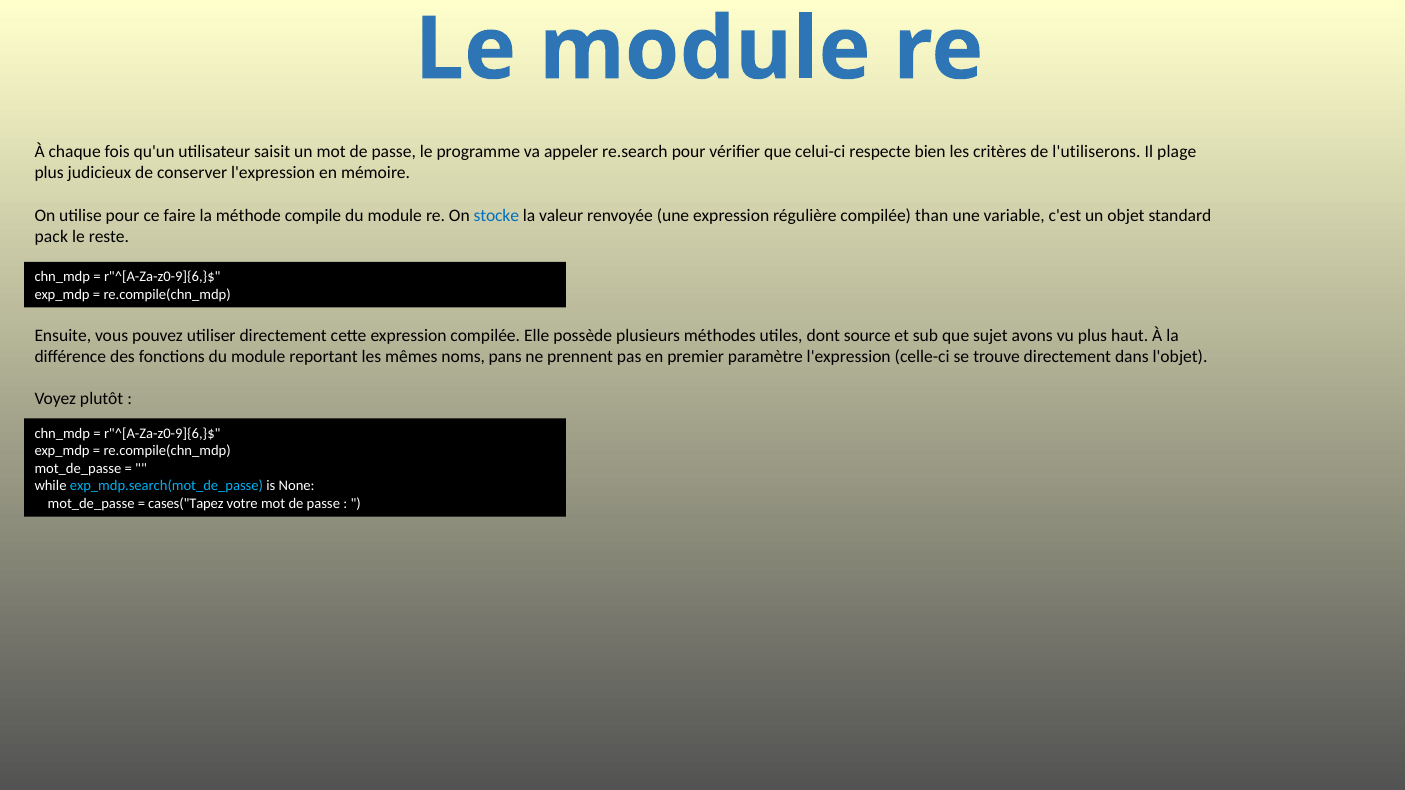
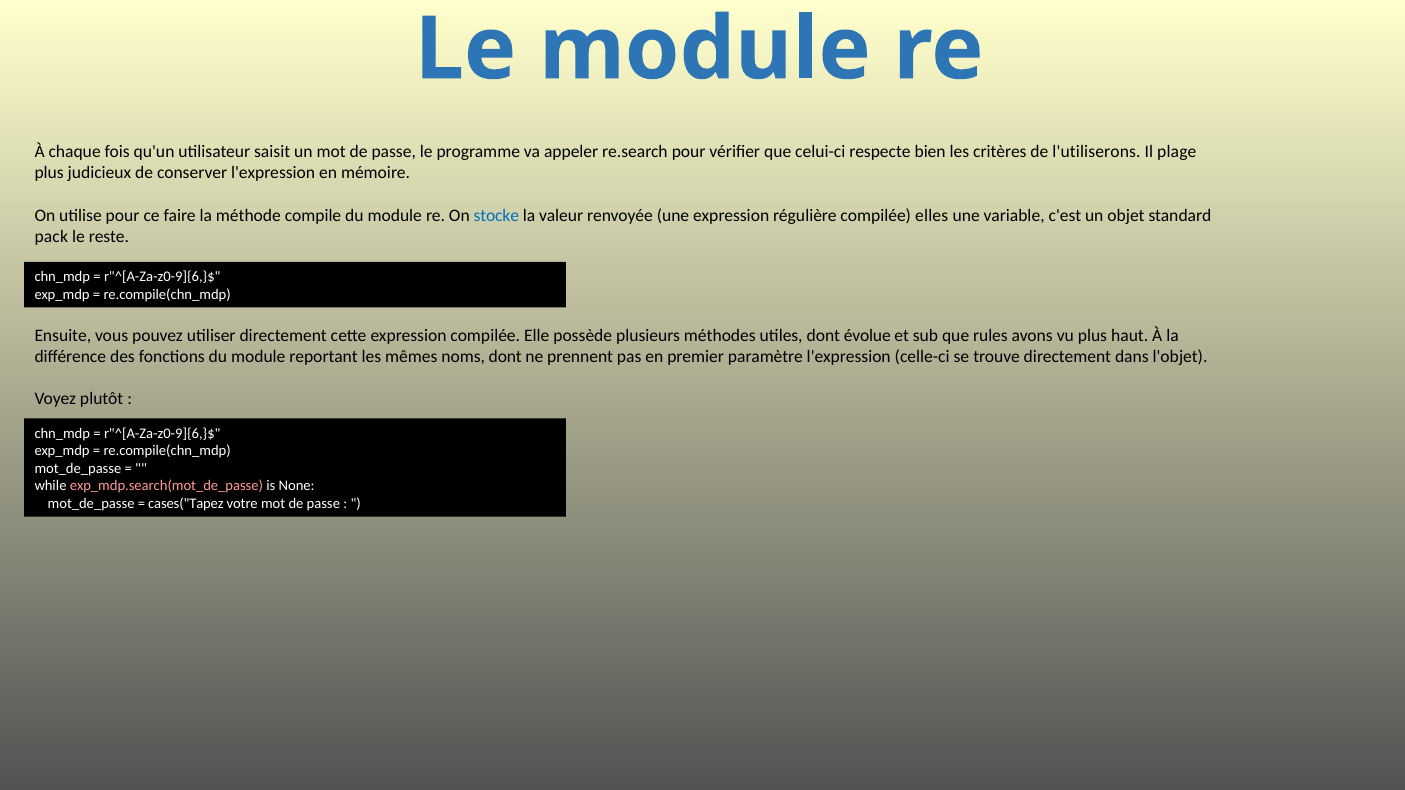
than: than -> elles (932, 215)
source: source -> évolue (867, 335)
sujet: sujet -> rules (990, 335)
noms pans: pans -> dont (505, 356)
exp_mdp.search(mot_de_passe colour: light blue -> pink (166, 486)
